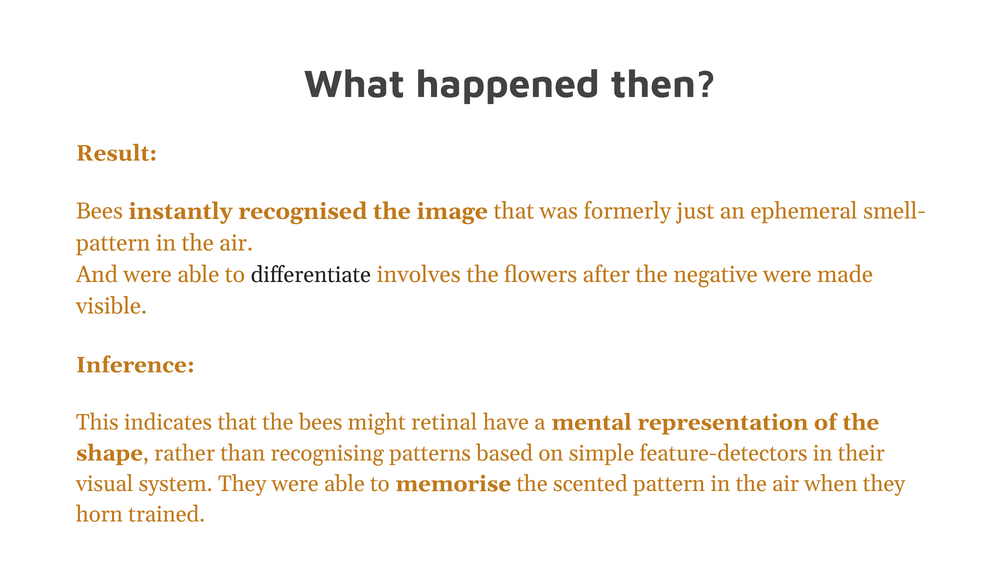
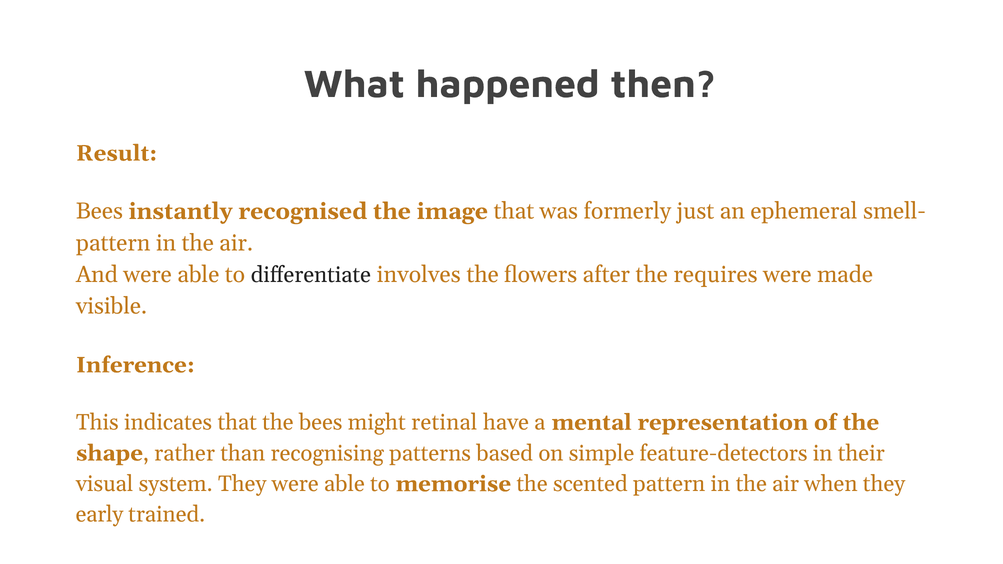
negative: negative -> requires (716, 275)
horn: horn -> early (99, 515)
